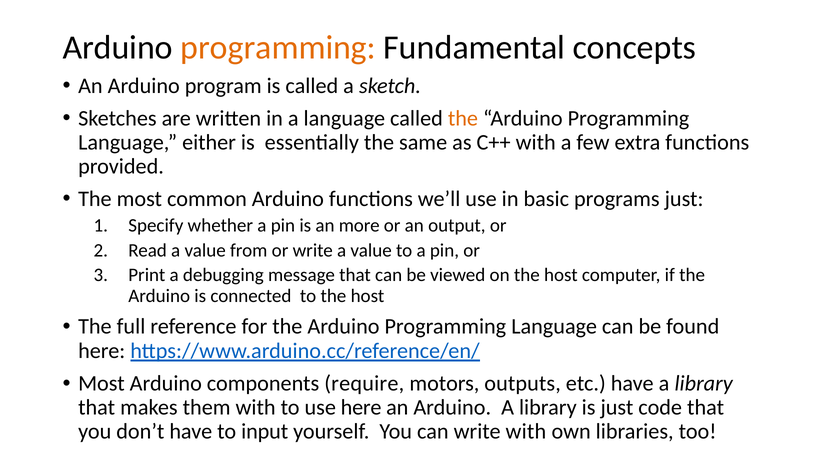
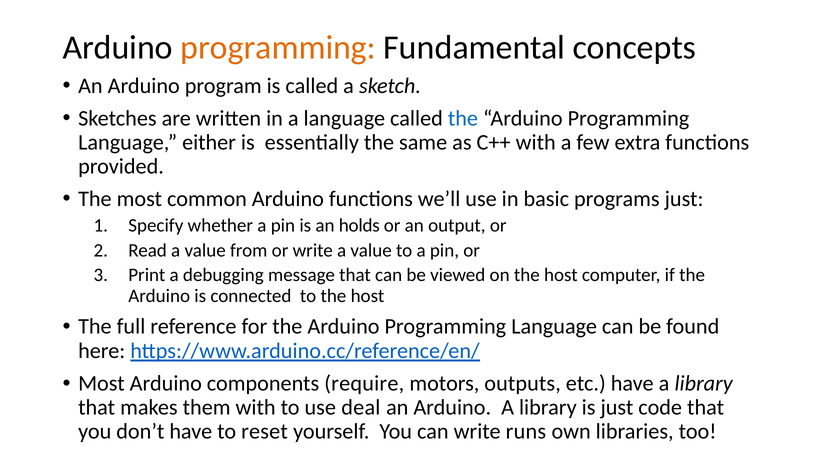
the colour: orange -> blue (463, 118)
more: more -> holds (359, 225)
use here: here -> deal (361, 408)
input: input -> reset (265, 431)
write with: with -> runs (526, 431)
